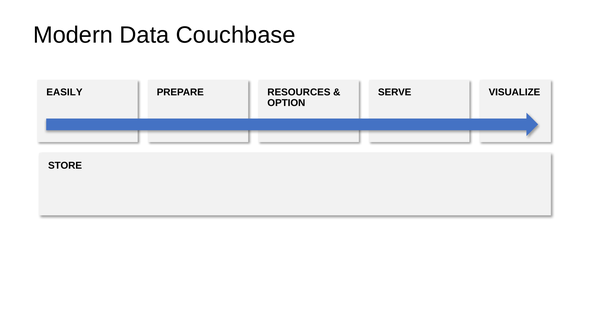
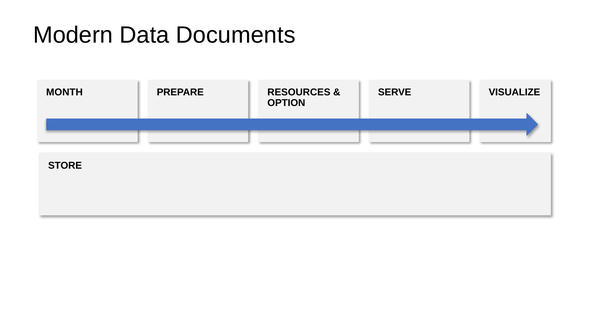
Couchbase: Couchbase -> Documents (236, 35)
EASILY: EASILY -> MONTH (64, 92)
